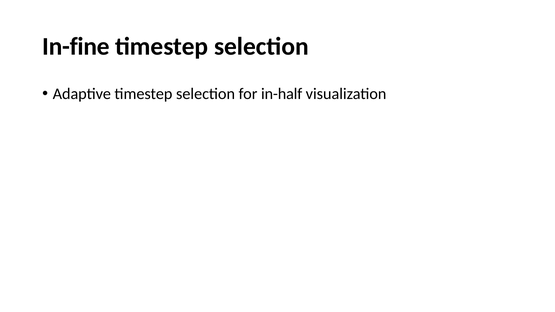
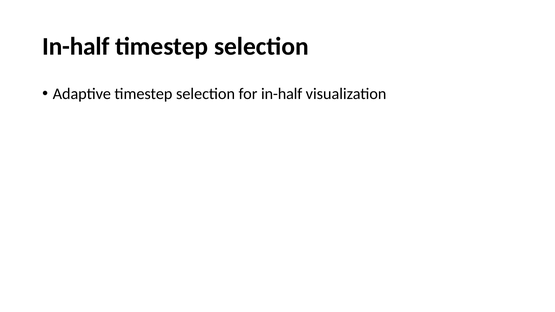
In-fine: In-fine -> In-half (76, 47)
